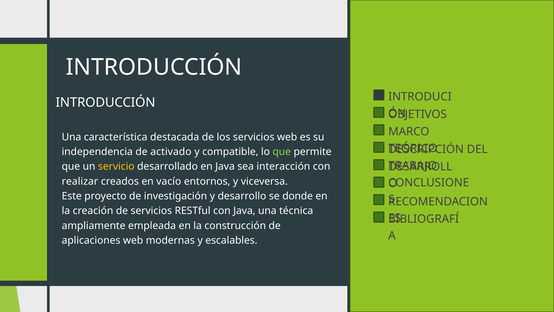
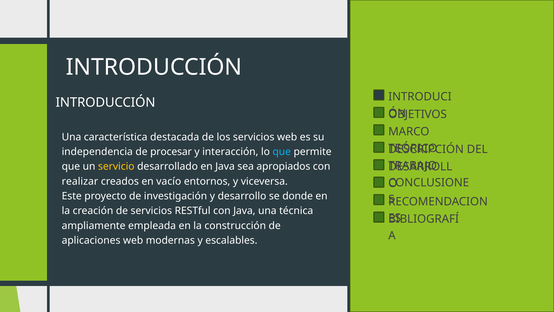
activado: activado -> procesar (171, 152)
compatible: compatible -> interacción (230, 152)
que colour: light green -> light blue (282, 152)
interacción: interacción -> apropiados (283, 166)
